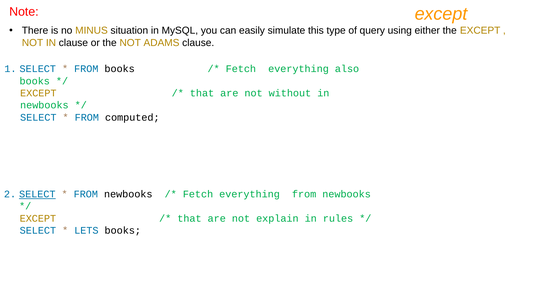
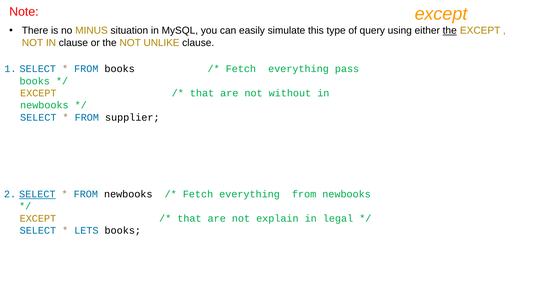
the underline: none -> present (450, 31)
ADAMS: ADAMS -> UNLIKE (162, 43)
also: also -> pass (347, 69)
computed: computed -> supplier (132, 118)
rules: rules -> legal (338, 219)
